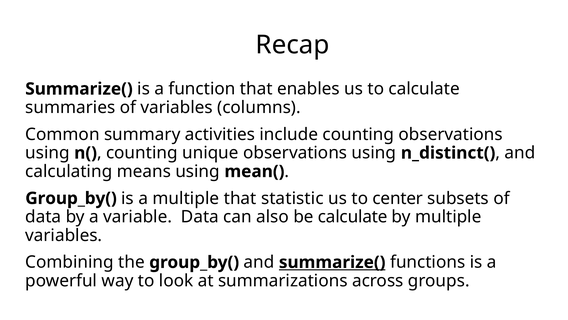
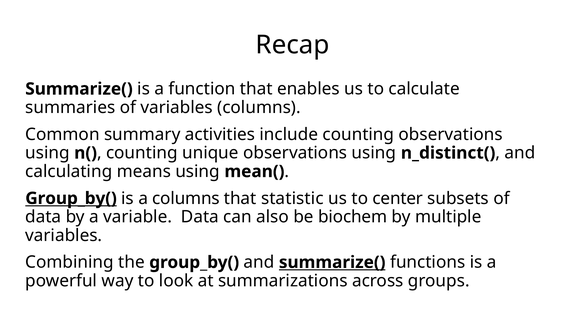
Group_by( underline: none -> present (71, 198)
a multiple: multiple -> columns (186, 198)
be calculate: calculate -> biochem (353, 217)
